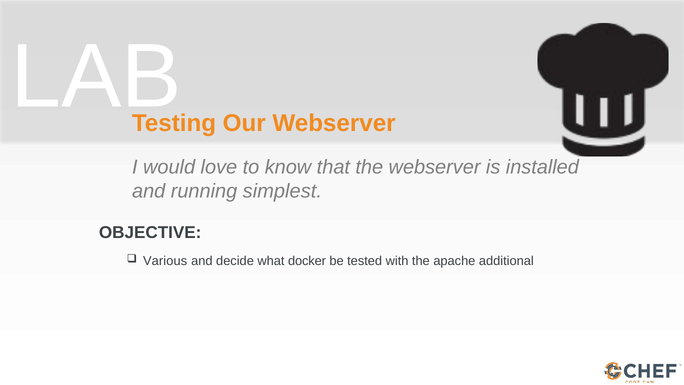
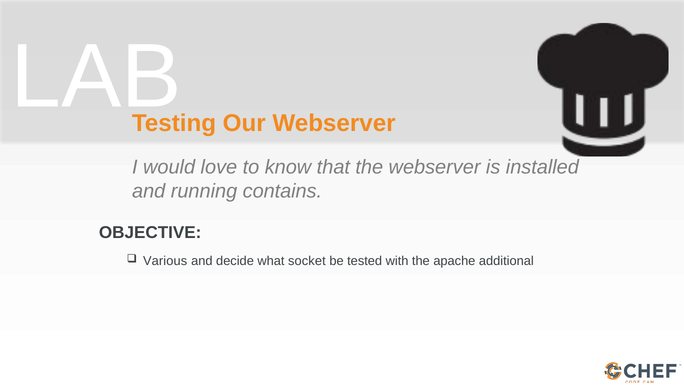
simplest: simplest -> contains (282, 191)
docker: docker -> socket (307, 261)
